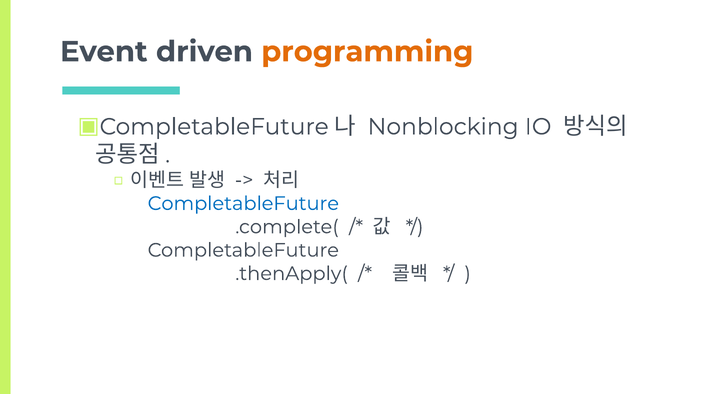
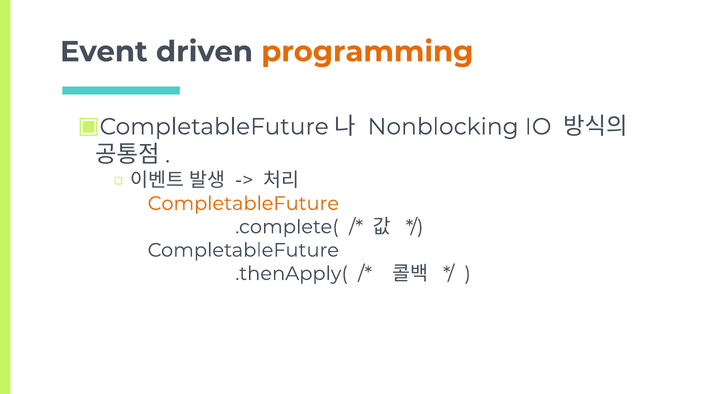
CompletableFuture colour: blue -> orange (243, 204)
